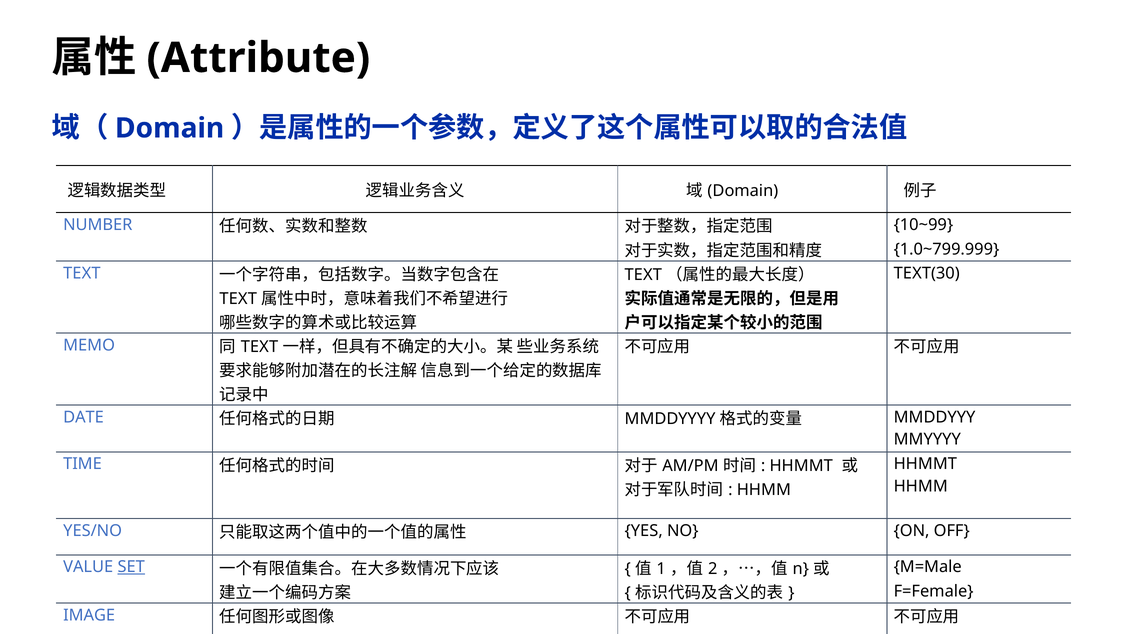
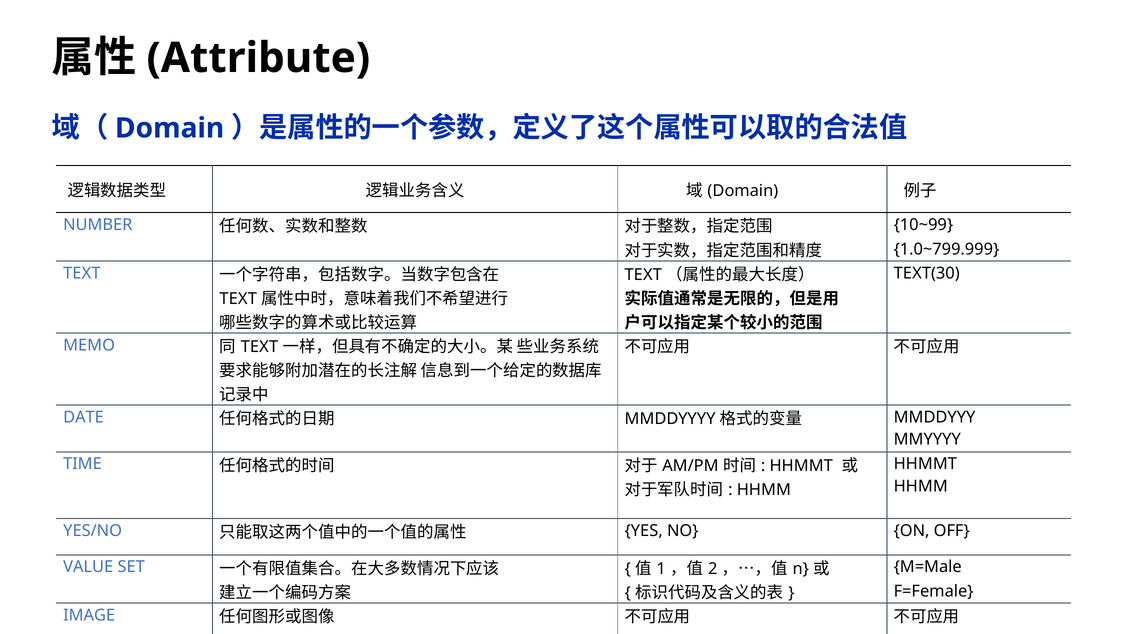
SET underline: present -> none (131, 567)
